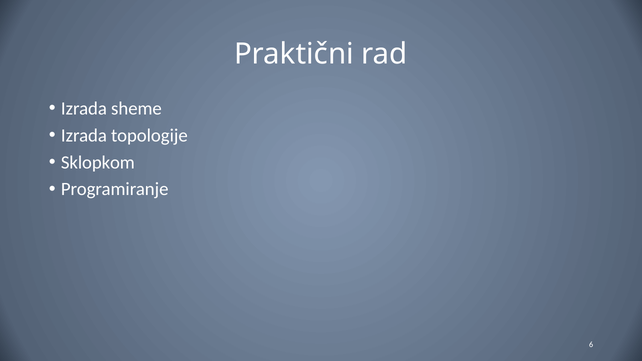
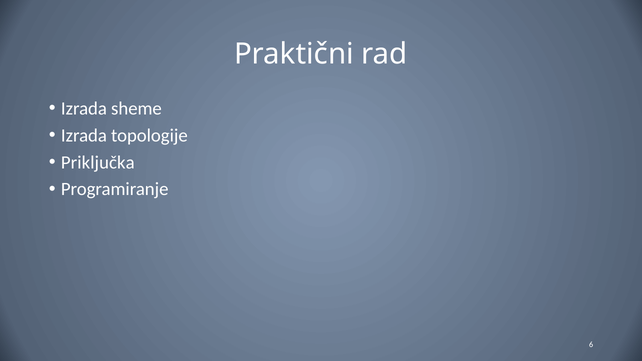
Sklopkom: Sklopkom -> Priključka (98, 162)
